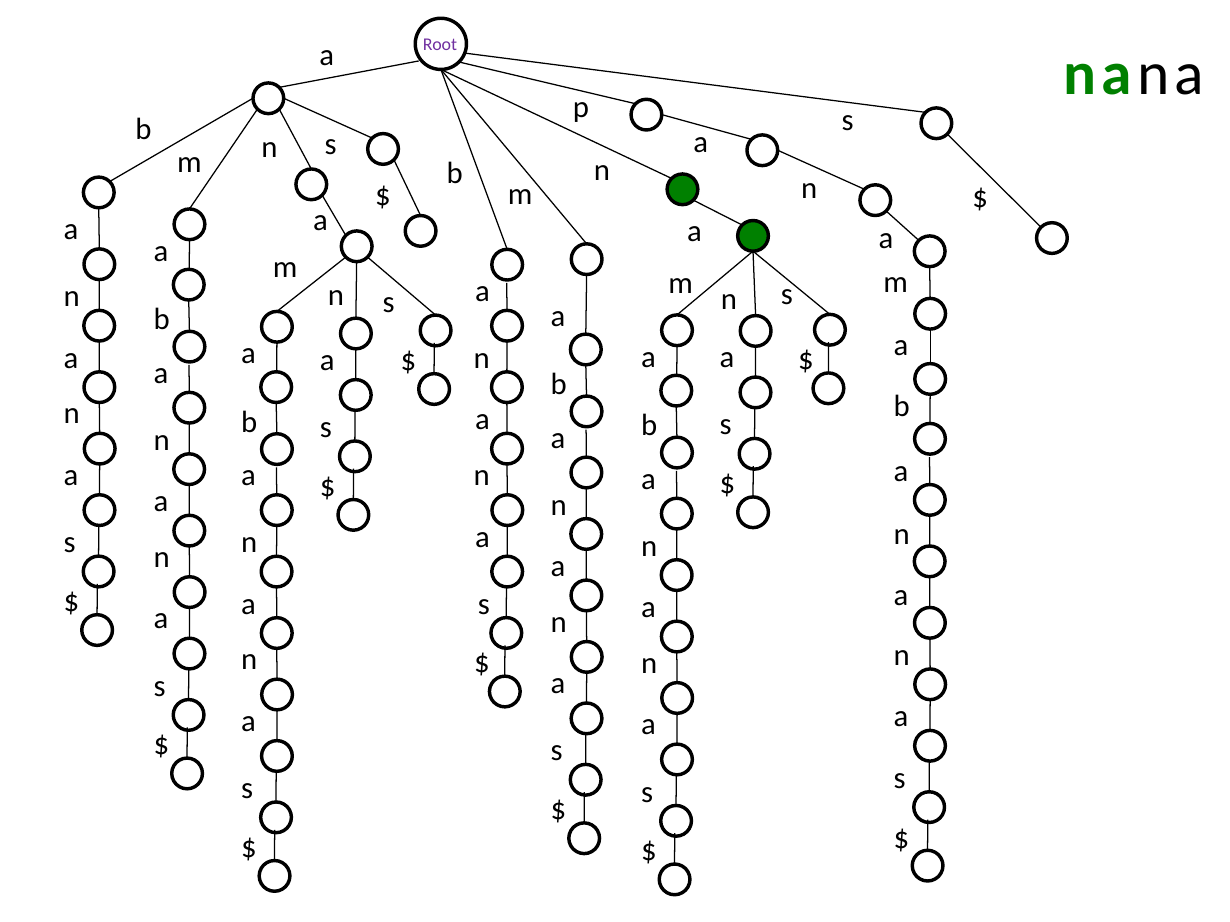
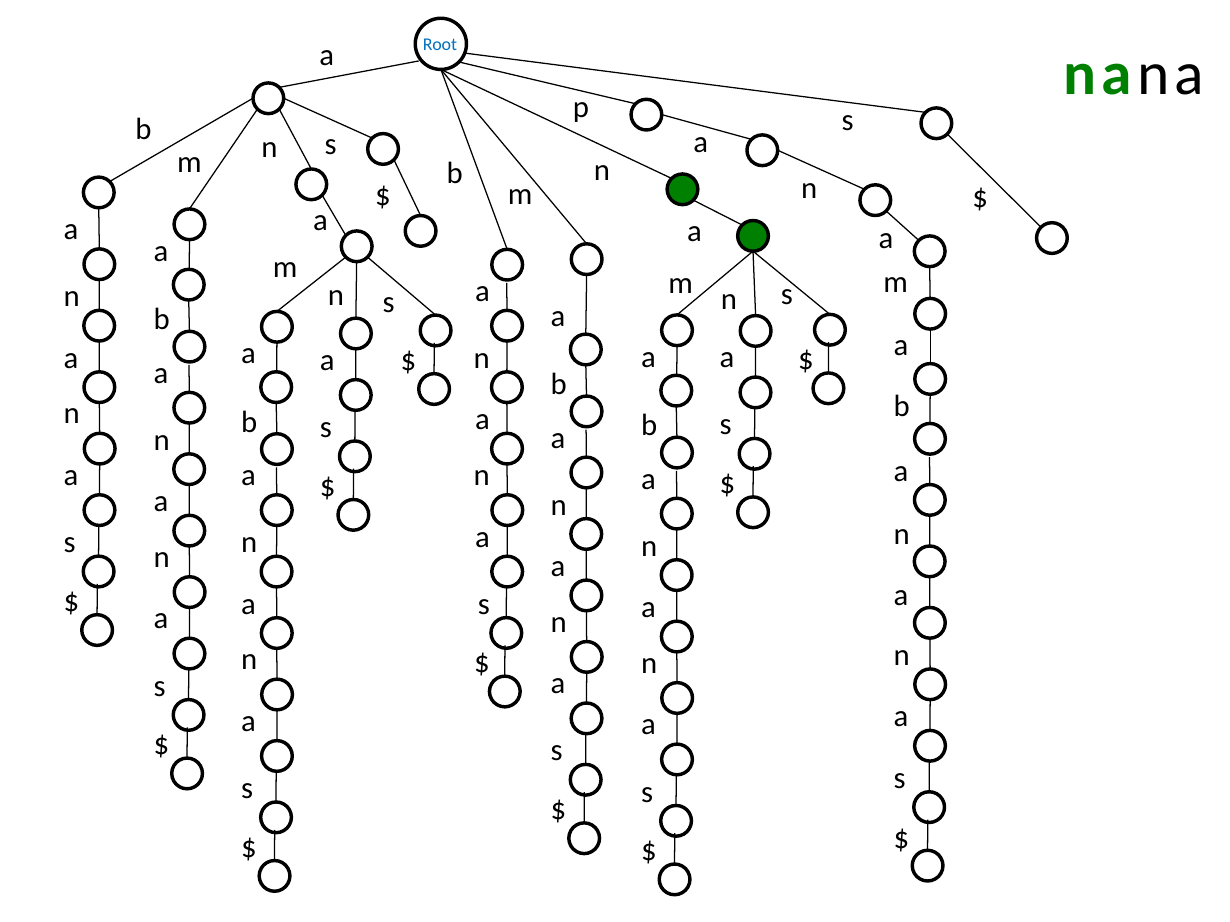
Root colour: purple -> blue (440, 45)
